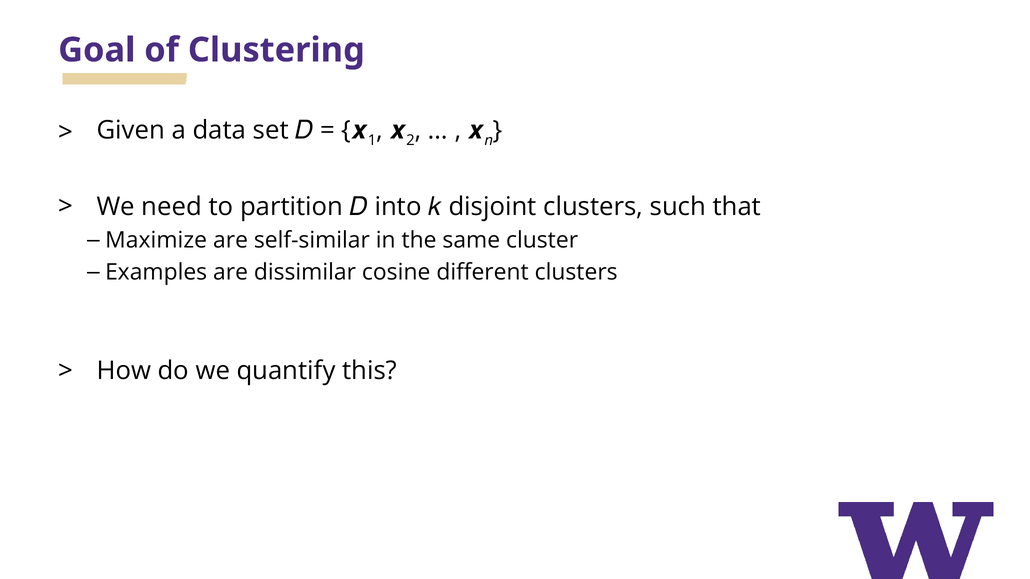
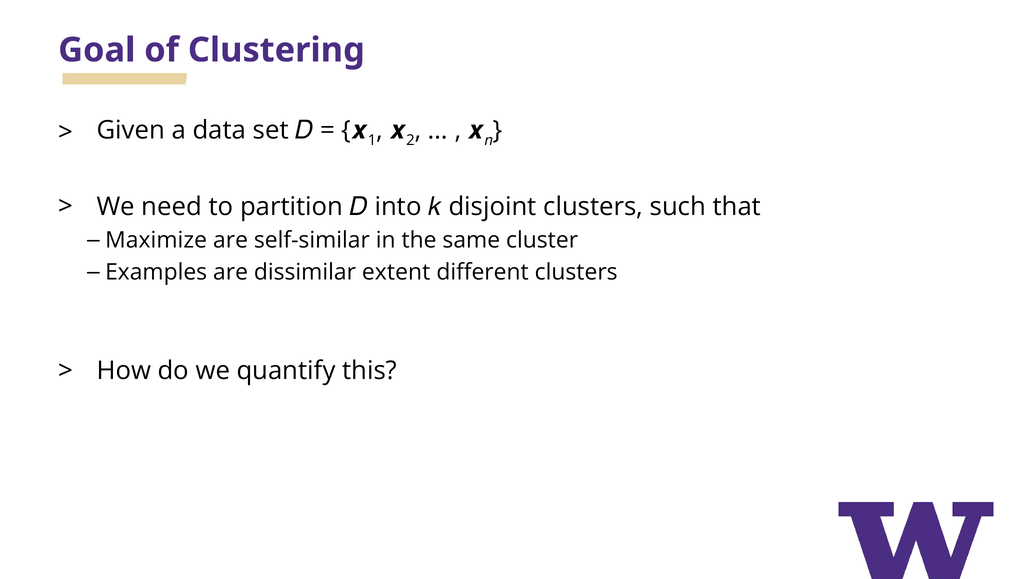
cosine: cosine -> extent (396, 272)
